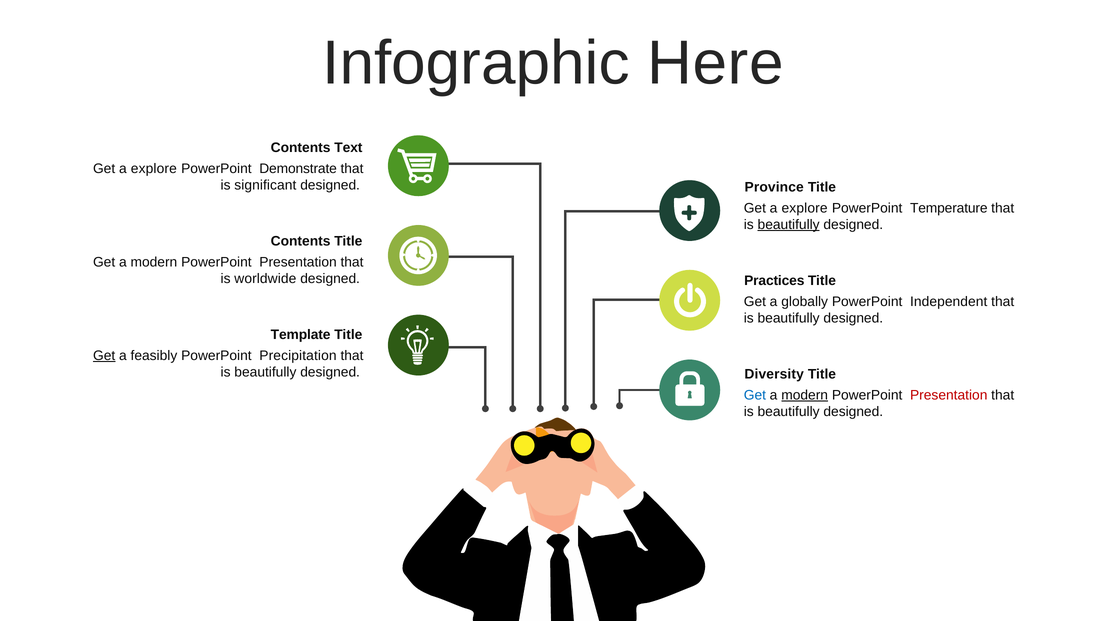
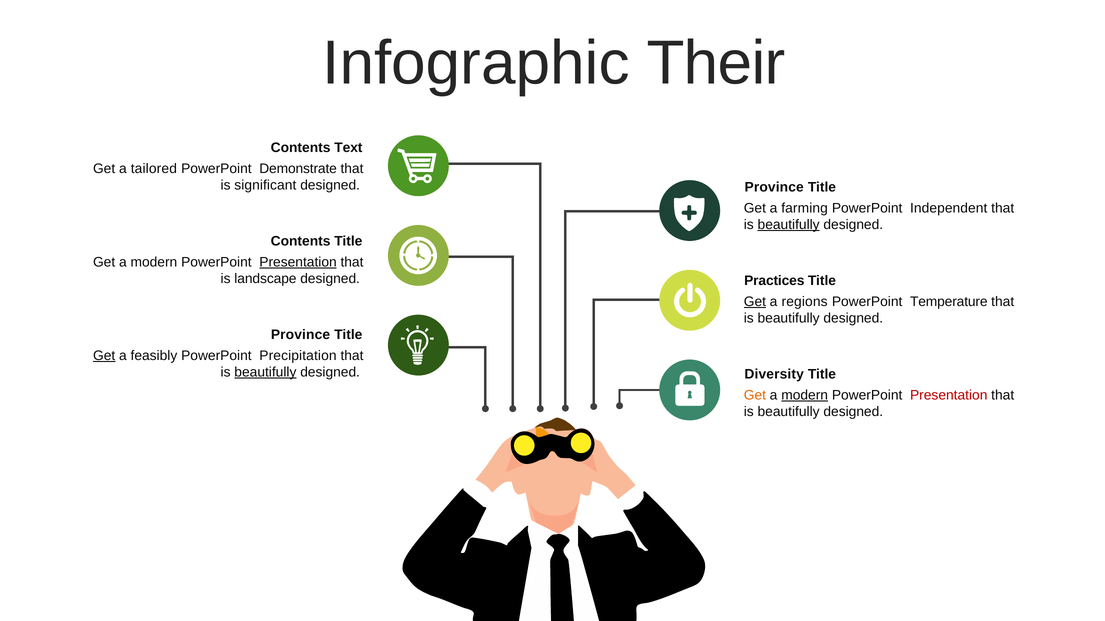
Here: Here -> Their (716, 63)
explore: explore -> tailored (154, 169)
explore: explore -> farming (805, 208)
Temperature: Temperature -> Independent (949, 208)
Presentation underline: none -> present (298, 262)
worldwide: worldwide -> landscape (265, 279)
Get underline: none -> present (755, 302)
globally: globally -> regions (805, 302)
Independent: Independent -> Temperature (949, 302)
Template: Template -> Province (301, 335)
beautifully underline: none -> present (265, 372)
Get colour: blue -> orange (755, 395)
